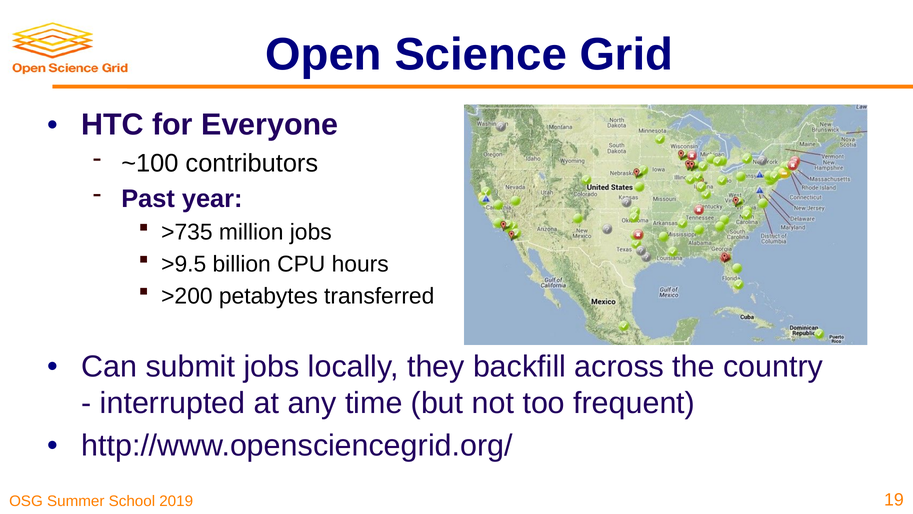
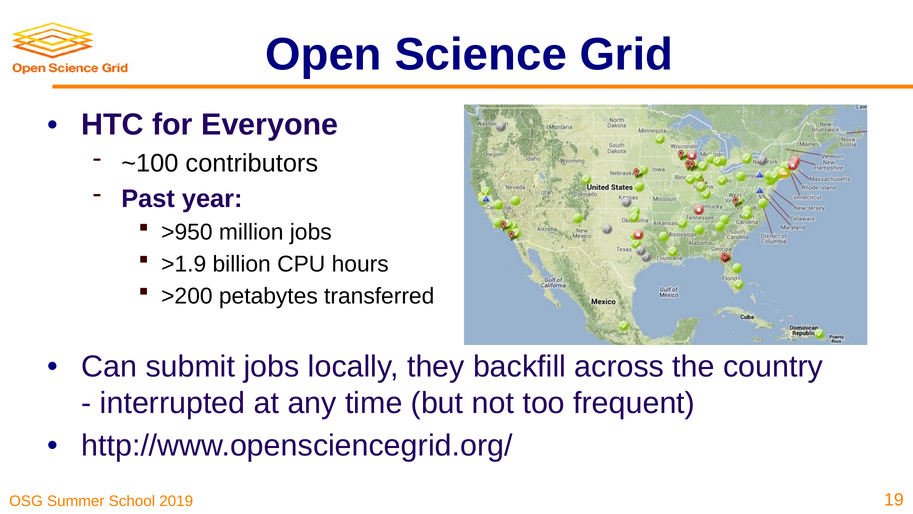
>735: >735 -> >950 (187, 232)
>9.5: >9.5 -> >1.9 (184, 264)
